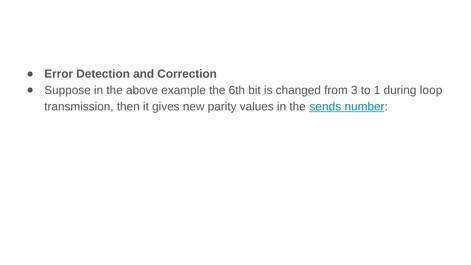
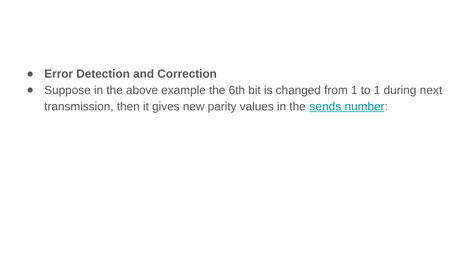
from 3: 3 -> 1 (354, 90)
loop: loop -> next (431, 90)
